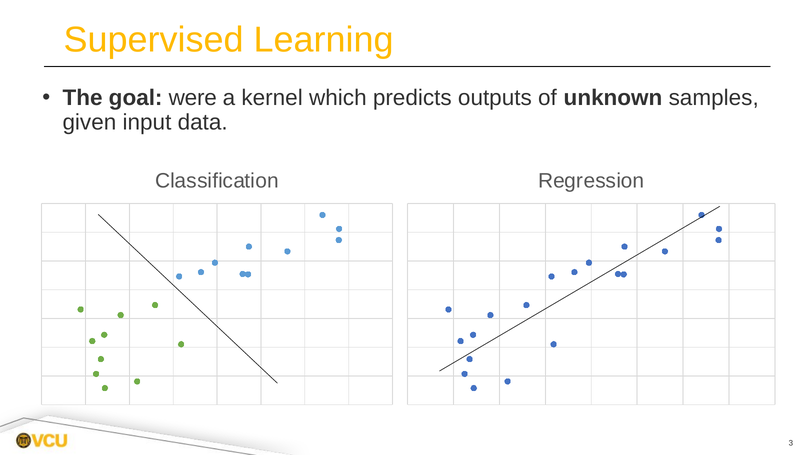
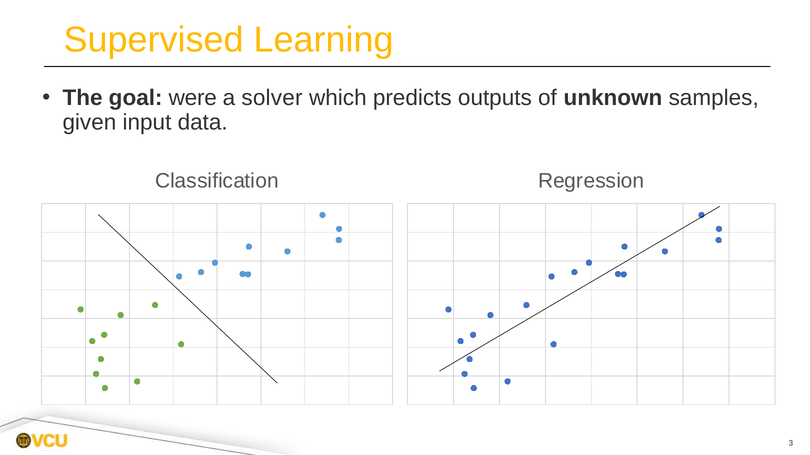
kernel: kernel -> solver (272, 98)
